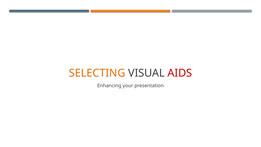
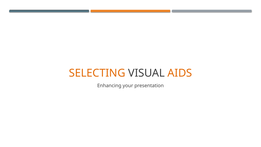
AIDS colour: red -> orange (180, 73)
